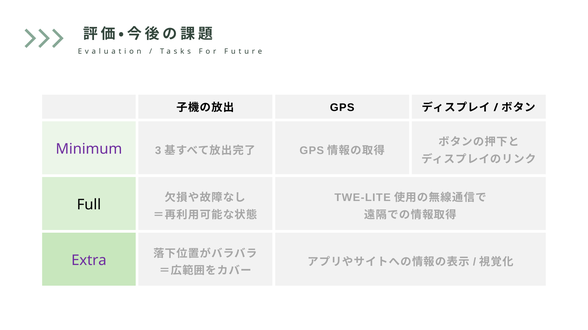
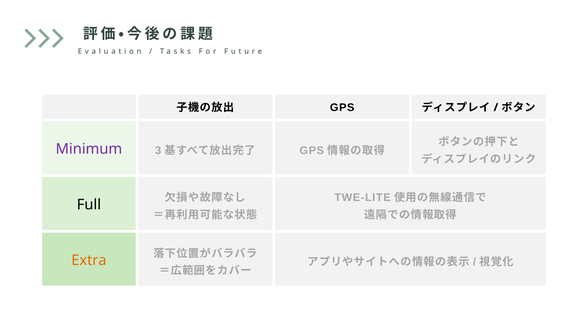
Extra colour: purple -> orange (89, 261)
